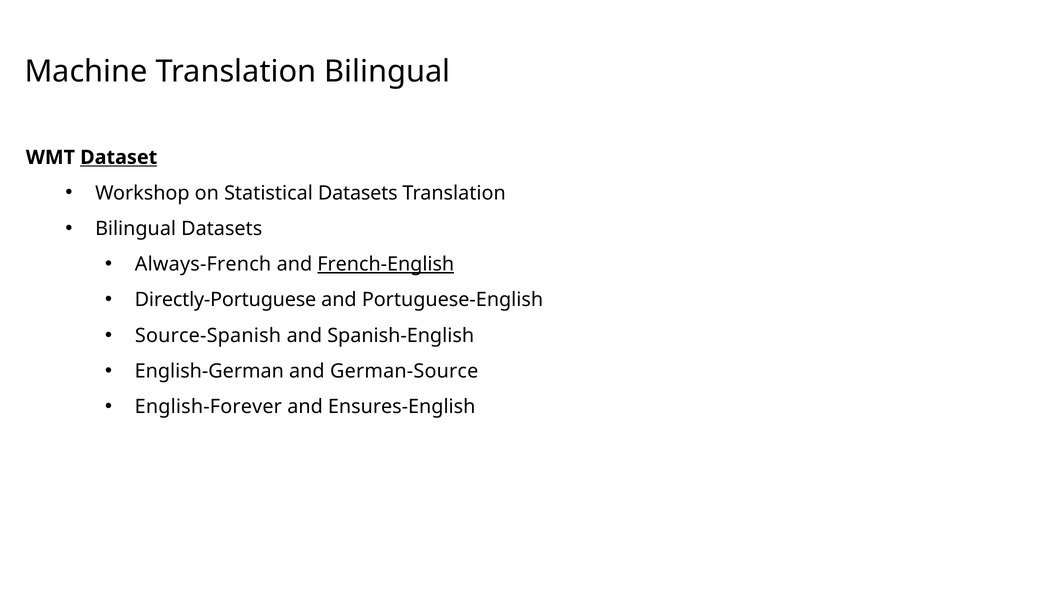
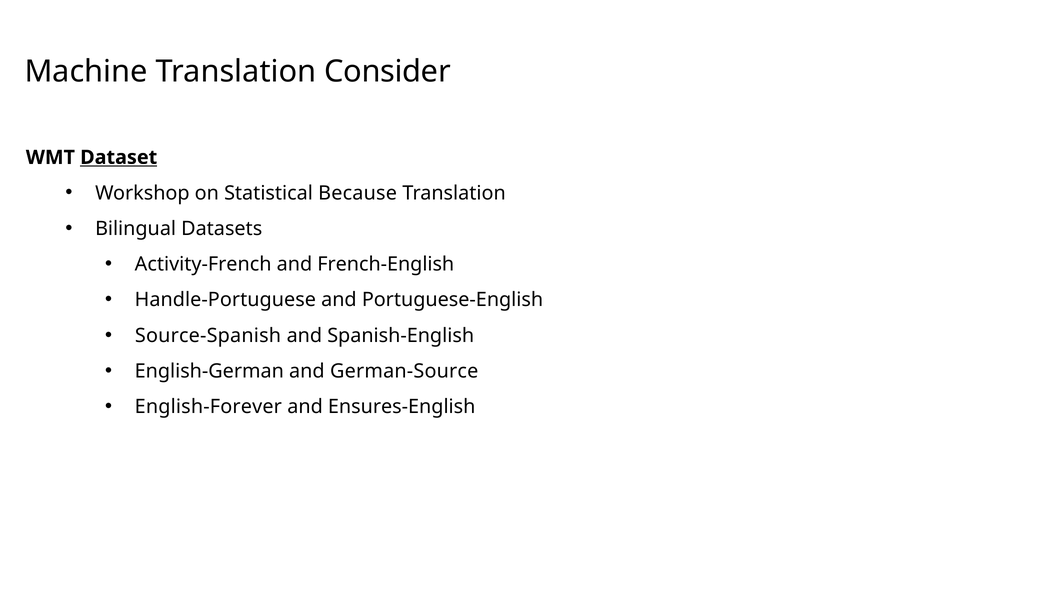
Translation Bilingual: Bilingual -> Consider (387, 72)
Statistical Datasets: Datasets -> Because (358, 193)
Always-French: Always-French -> Activity-French (203, 264)
French-English underline: present -> none (386, 264)
Directly-Portuguese: Directly-Portuguese -> Handle-Portuguese (225, 300)
